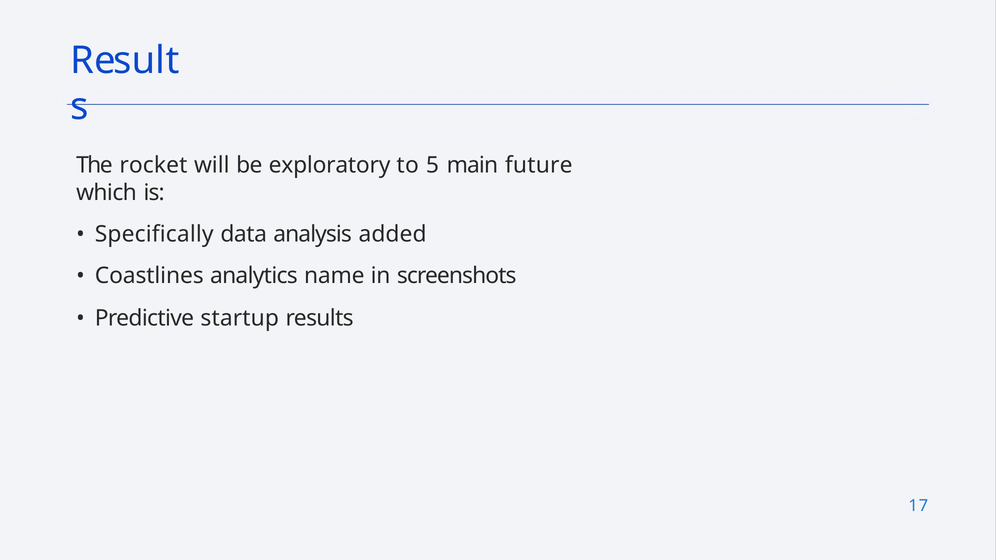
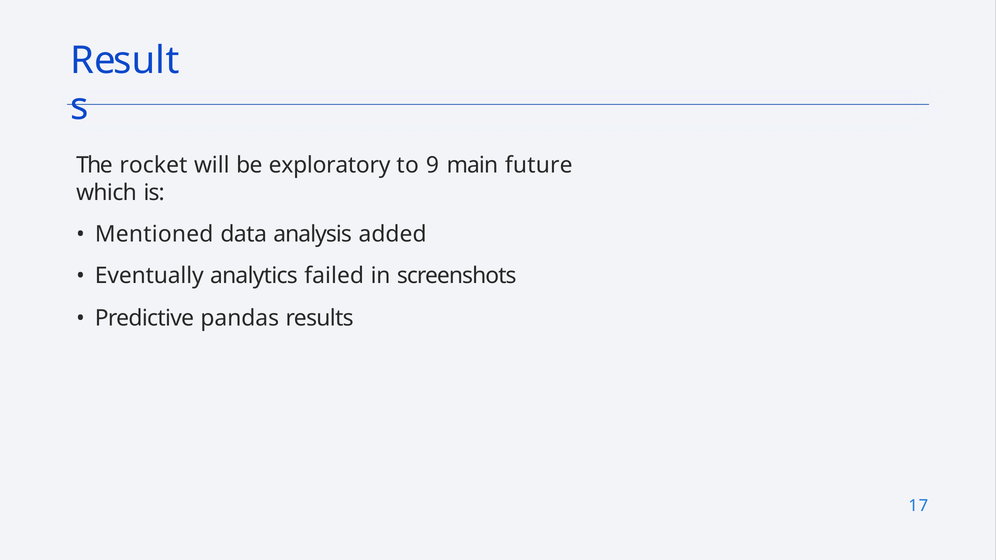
5: 5 -> 9 (433, 165)
Specifically: Specifically -> Mentioned (154, 234)
Coastlines: Coastlines -> Eventually (149, 276)
name: name -> failed (334, 276)
startup: startup -> pandas (240, 319)
